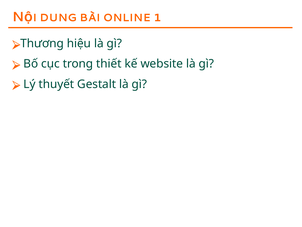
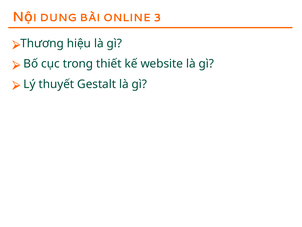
1: 1 -> 3 (157, 18)
